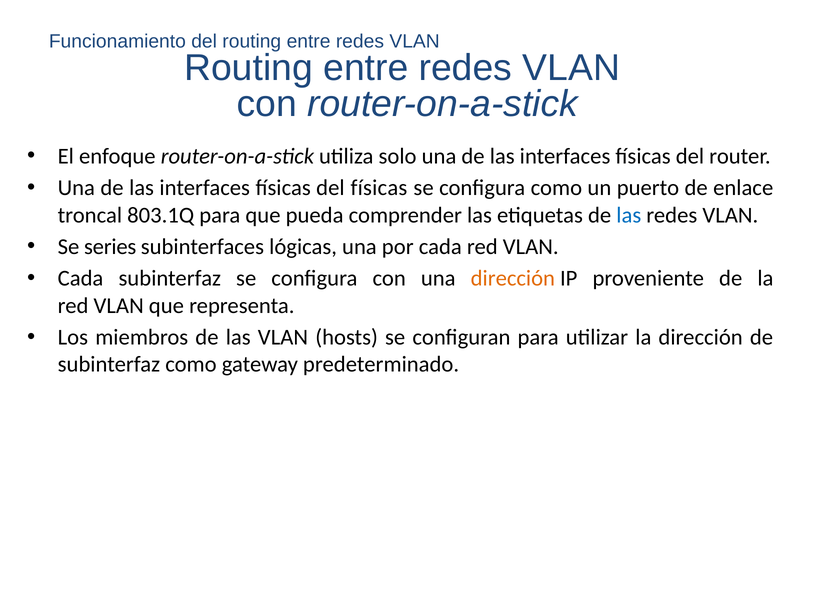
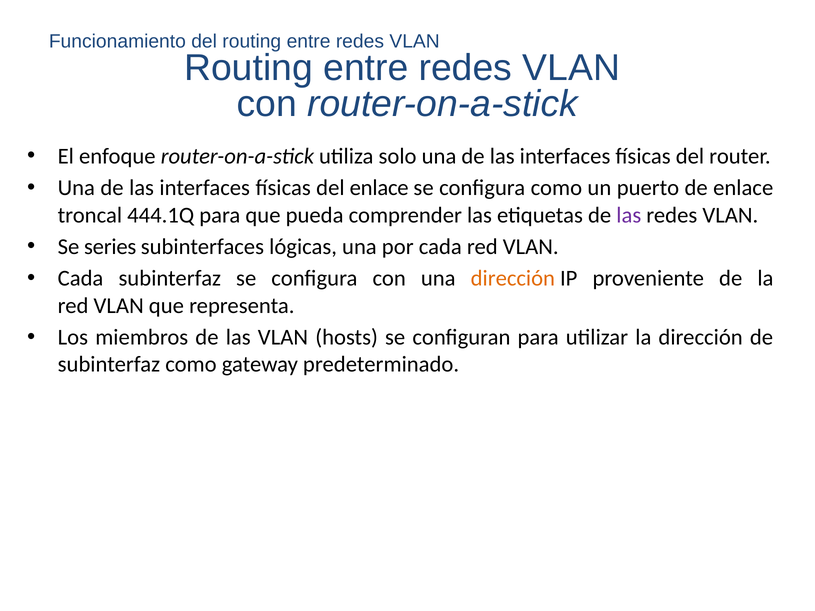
del físicas: físicas -> enlace (379, 188)
803.1Q: 803.1Q -> 444.1Q (161, 215)
las colour: blue -> purple (629, 215)
